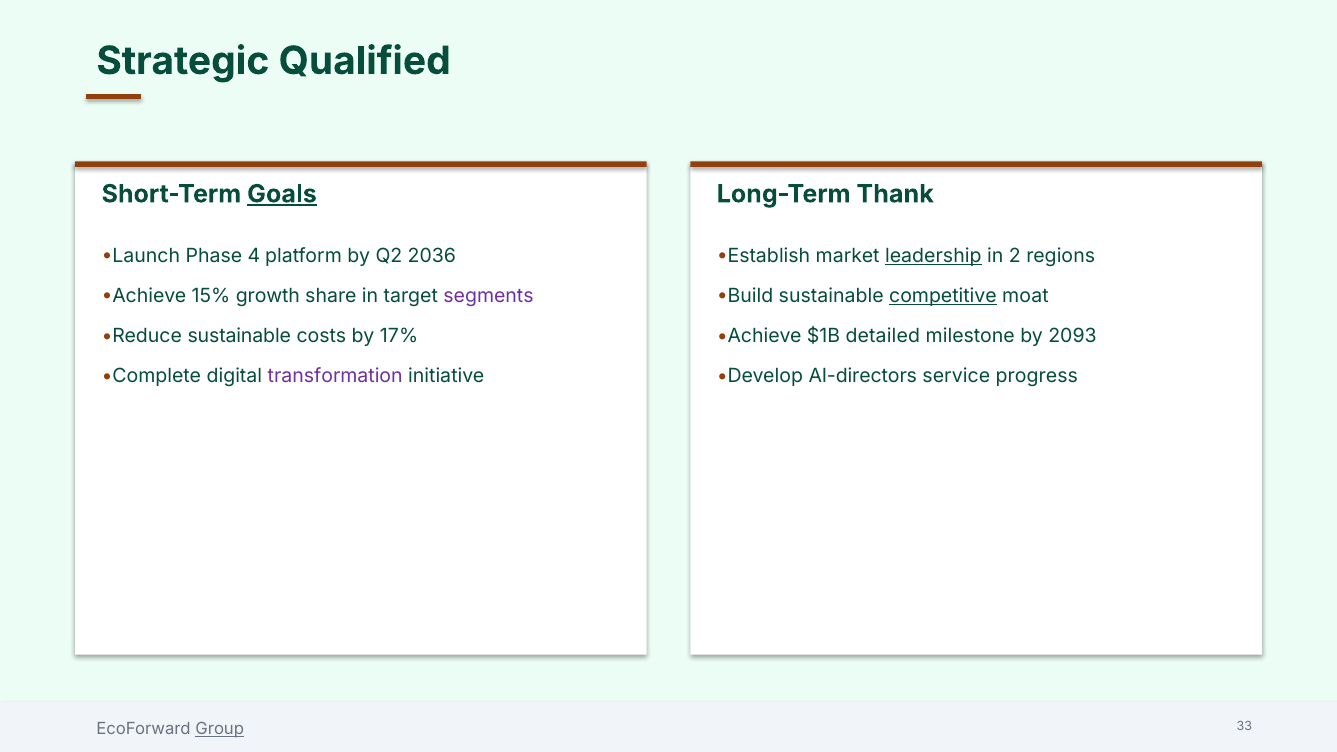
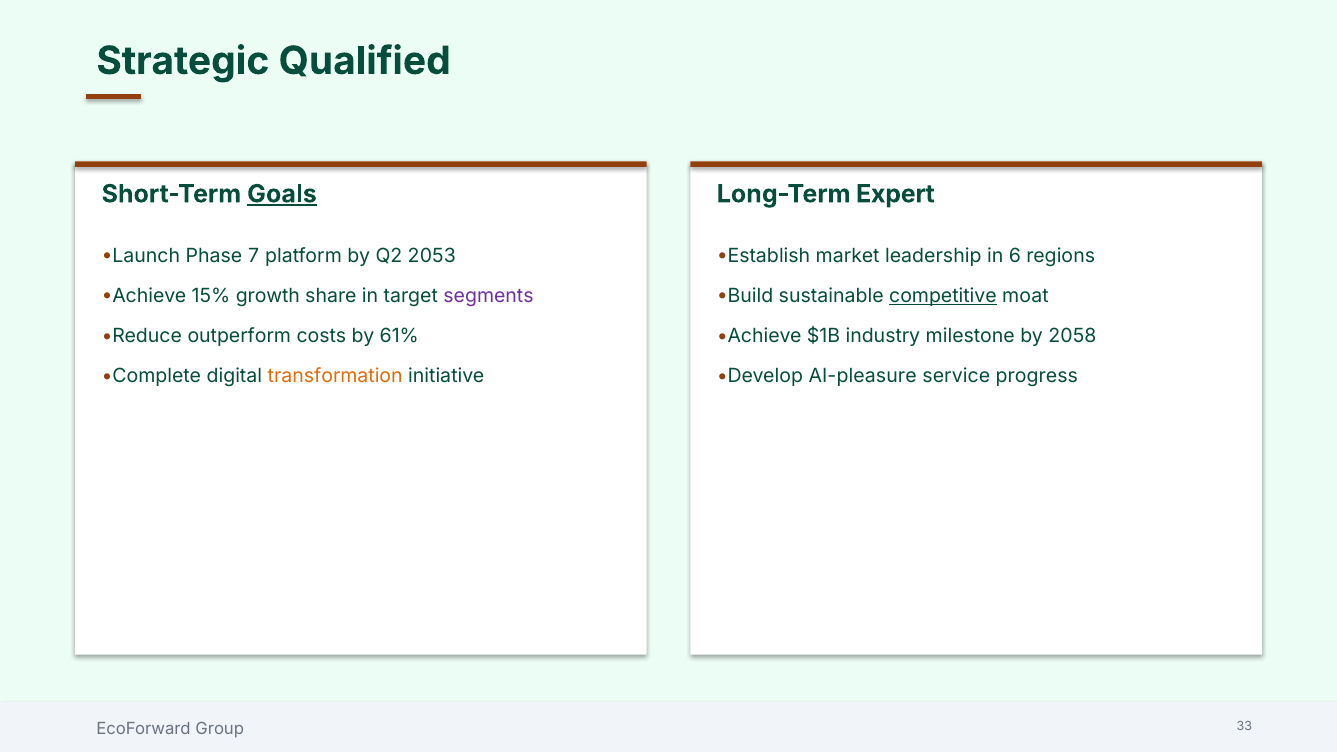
Thank: Thank -> Expert (895, 194)
4: 4 -> 7 (254, 256)
2036: 2036 -> 2053 (432, 256)
leadership underline: present -> none (933, 256)
2: 2 -> 6 (1015, 256)
Reduce sustainable: sustainable -> outperform (239, 336)
17%: 17% -> 61% (399, 336)
detailed: detailed -> industry (883, 336)
2093: 2093 -> 2058 (1072, 336)
transformation colour: purple -> orange (335, 376)
AI-directors: AI-directors -> AI-pleasure (863, 376)
Group underline: present -> none (220, 729)
